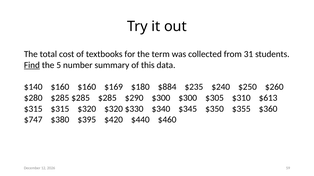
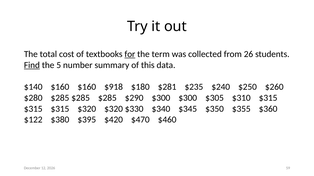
for underline: none -> present (130, 54)
31: 31 -> 26 (248, 54)
$169: $169 -> $918 (114, 87)
$884: $884 -> $281 (167, 87)
$310 $613: $613 -> $315 (268, 98)
$747: $747 -> $122 (33, 120)
$440: $440 -> $470 (140, 120)
